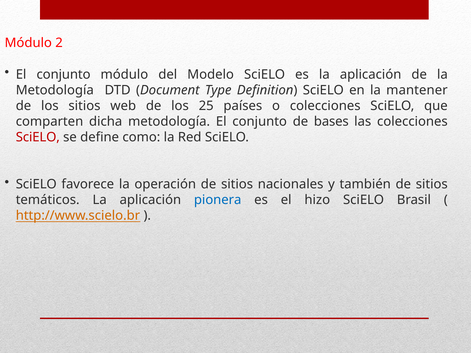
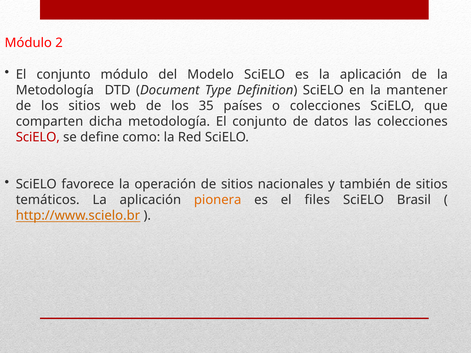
25: 25 -> 35 (206, 106)
bases: bases -> datos (331, 122)
pionera colour: blue -> orange (218, 200)
hizo: hizo -> files (317, 200)
